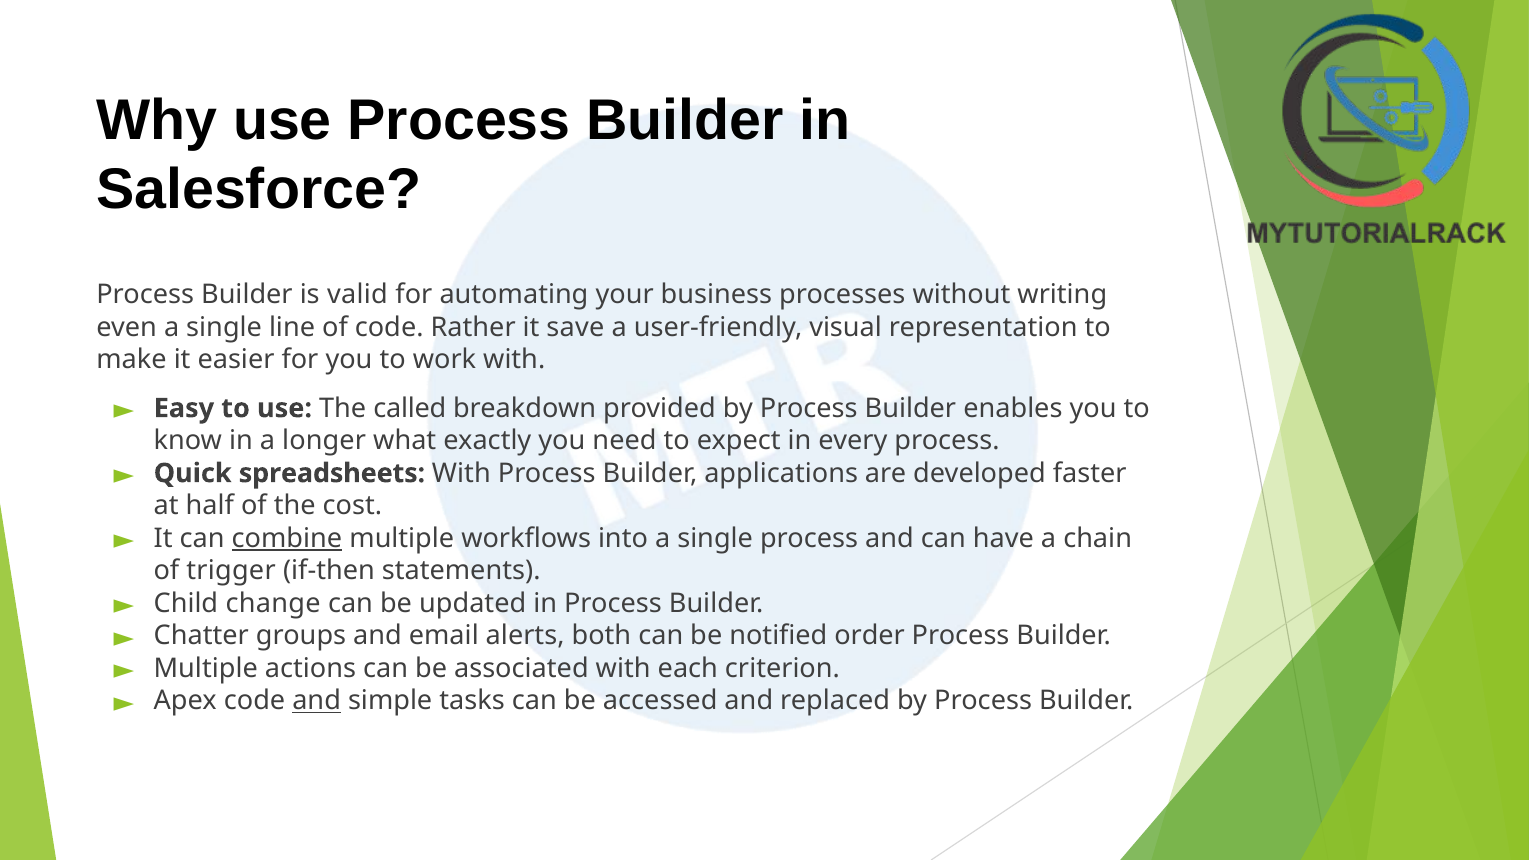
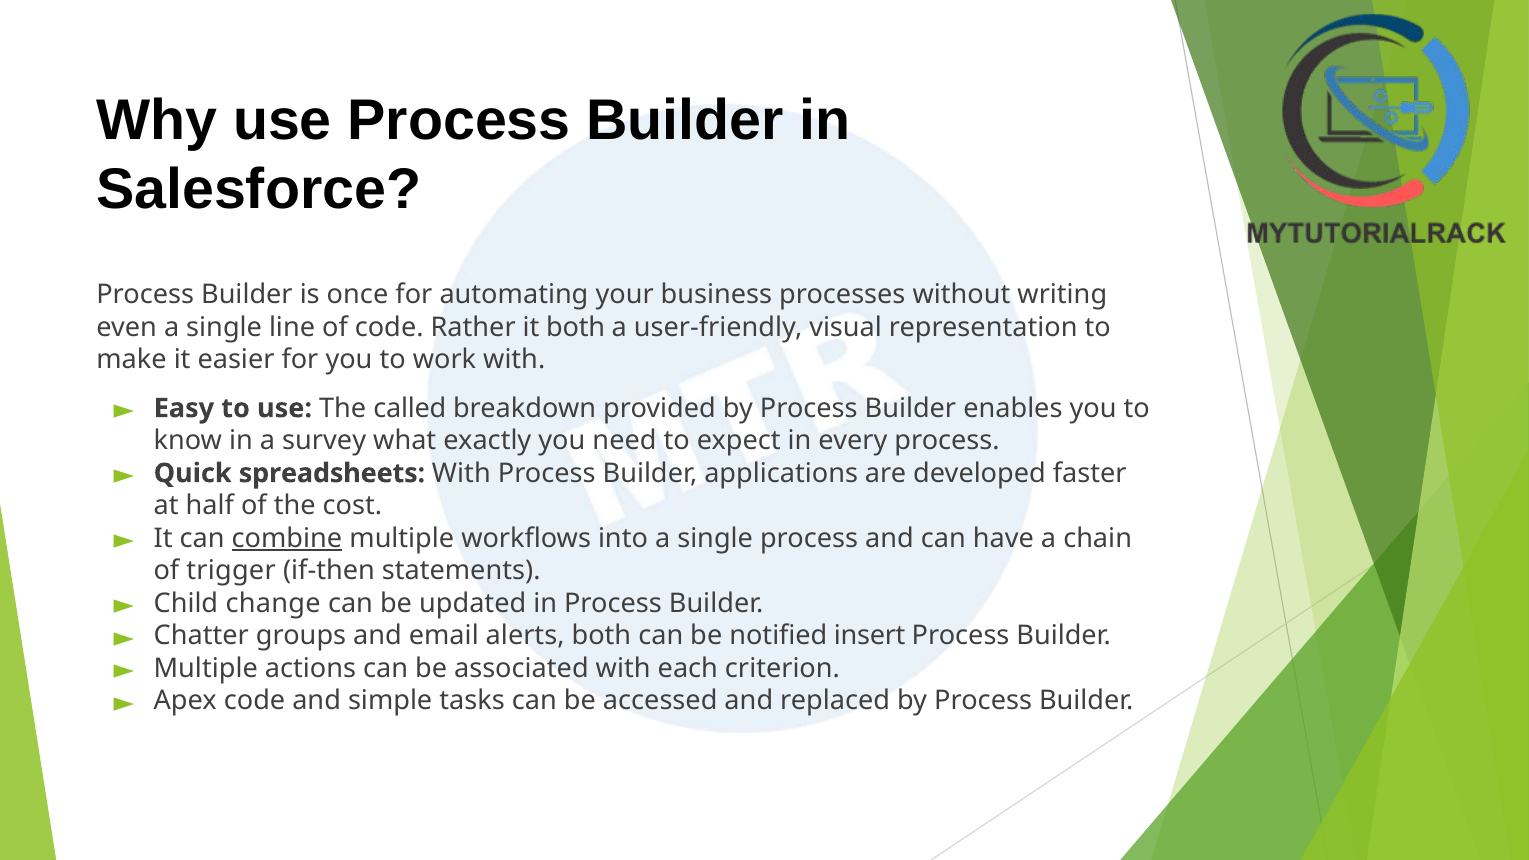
valid: valid -> once (357, 295)
it save: save -> both (576, 327)
longer: longer -> survey (324, 441)
order: order -> insert (870, 636)
and underline: present -> none (317, 701)
